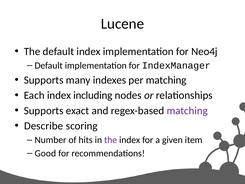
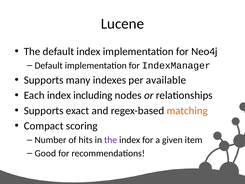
per matching: matching -> available (166, 80)
matching colour: purple -> orange (187, 110)
Describe: Describe -> Compact (44, 126)
